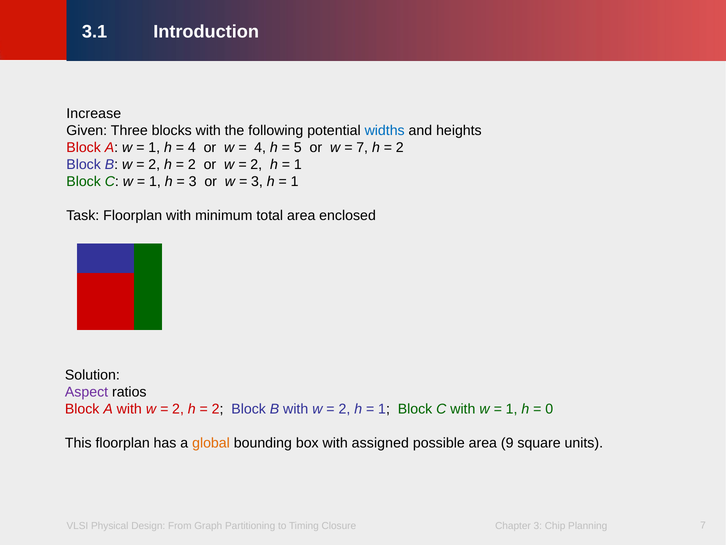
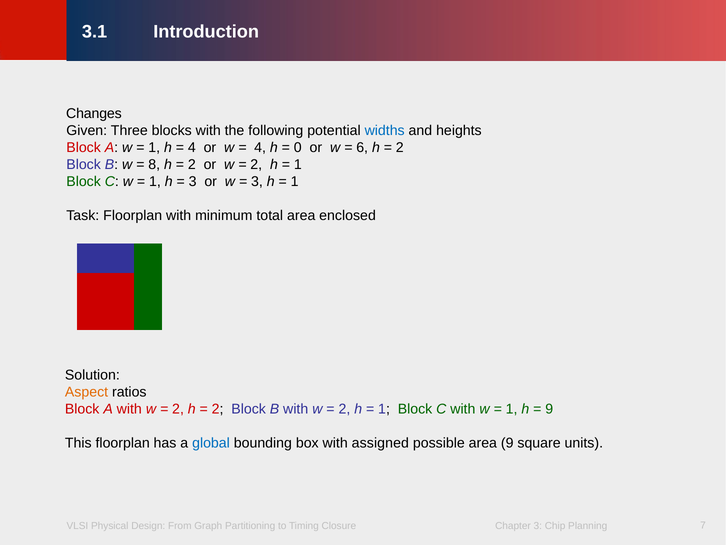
Increase: Increase -> Changes (94, 114)
5: 5 -> 0 (298, 148)
7: 7 -> 6 (362, 148)
2: 2 -> 8 (154, 165)
Aspect colour: purple -> orange (87, 392)
0: 0 -> 9 (549, 409)
global colour: orange -> blue (211, 443)
